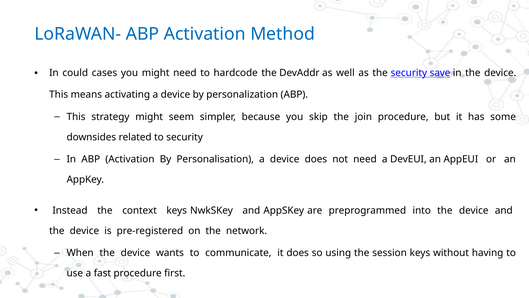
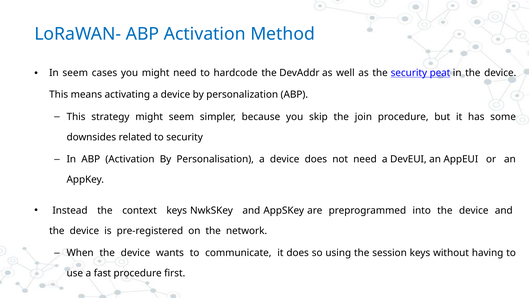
In could: could -> seem (75, 73)
save: save -> peat (440, 73)
